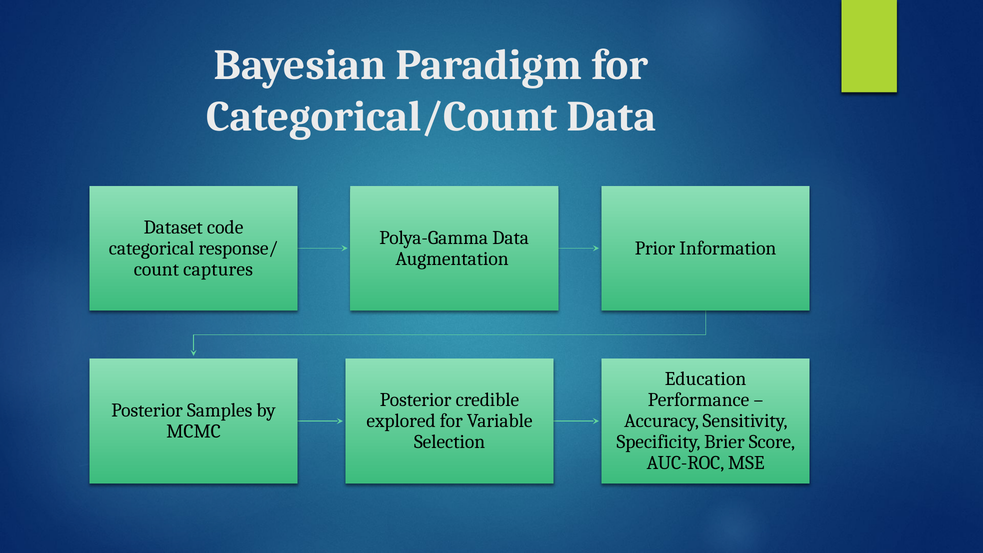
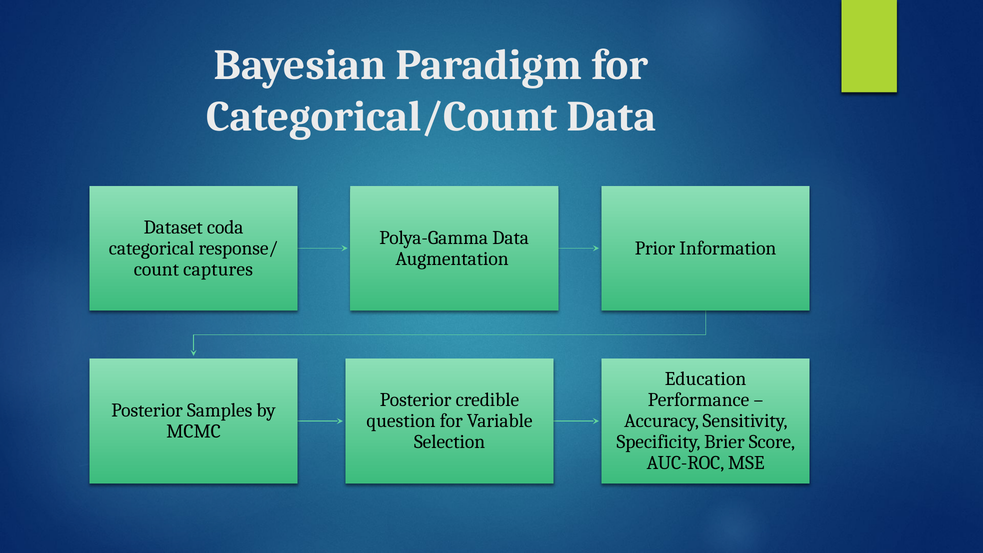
code: code -> coda (225, 227)
explored: explored -> question (401, 421)
